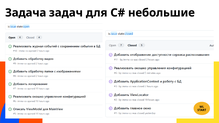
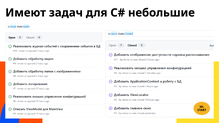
Задача: Задача -> Имеют (26, 13)
